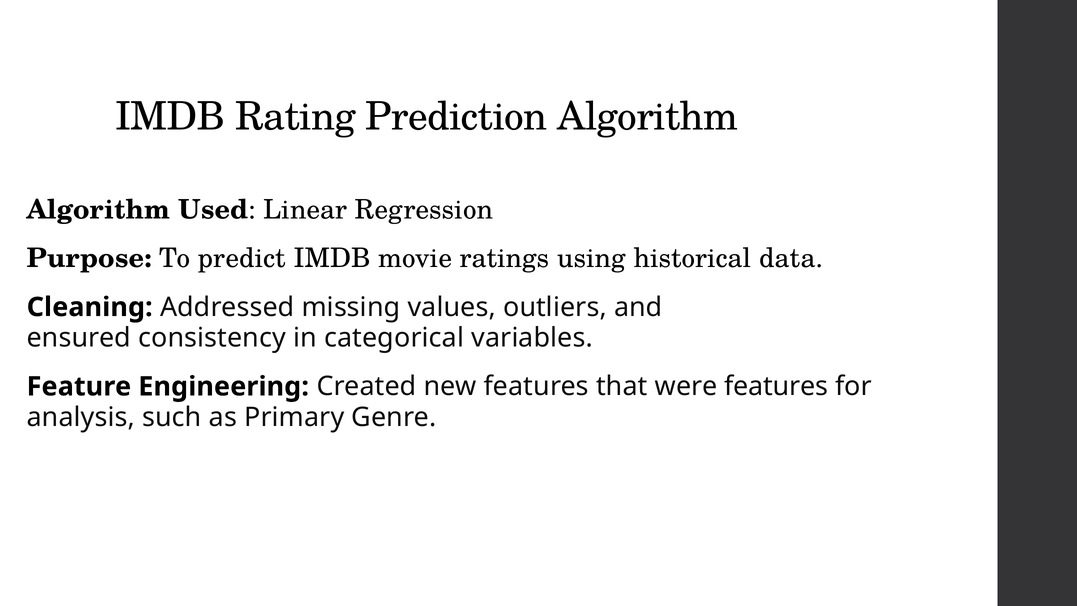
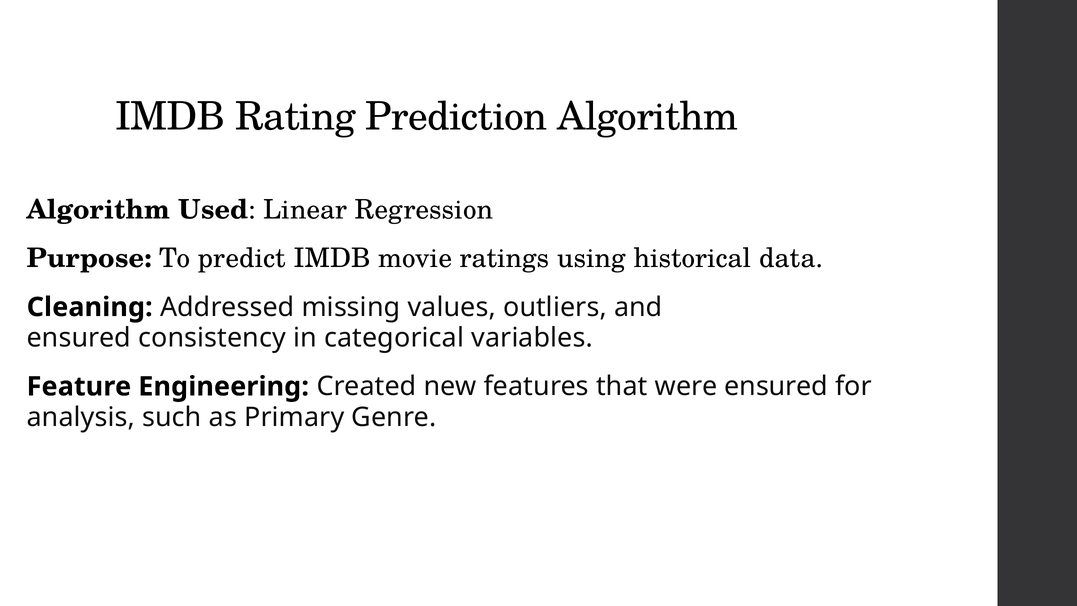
were features: features -> ensured (776, 386)
